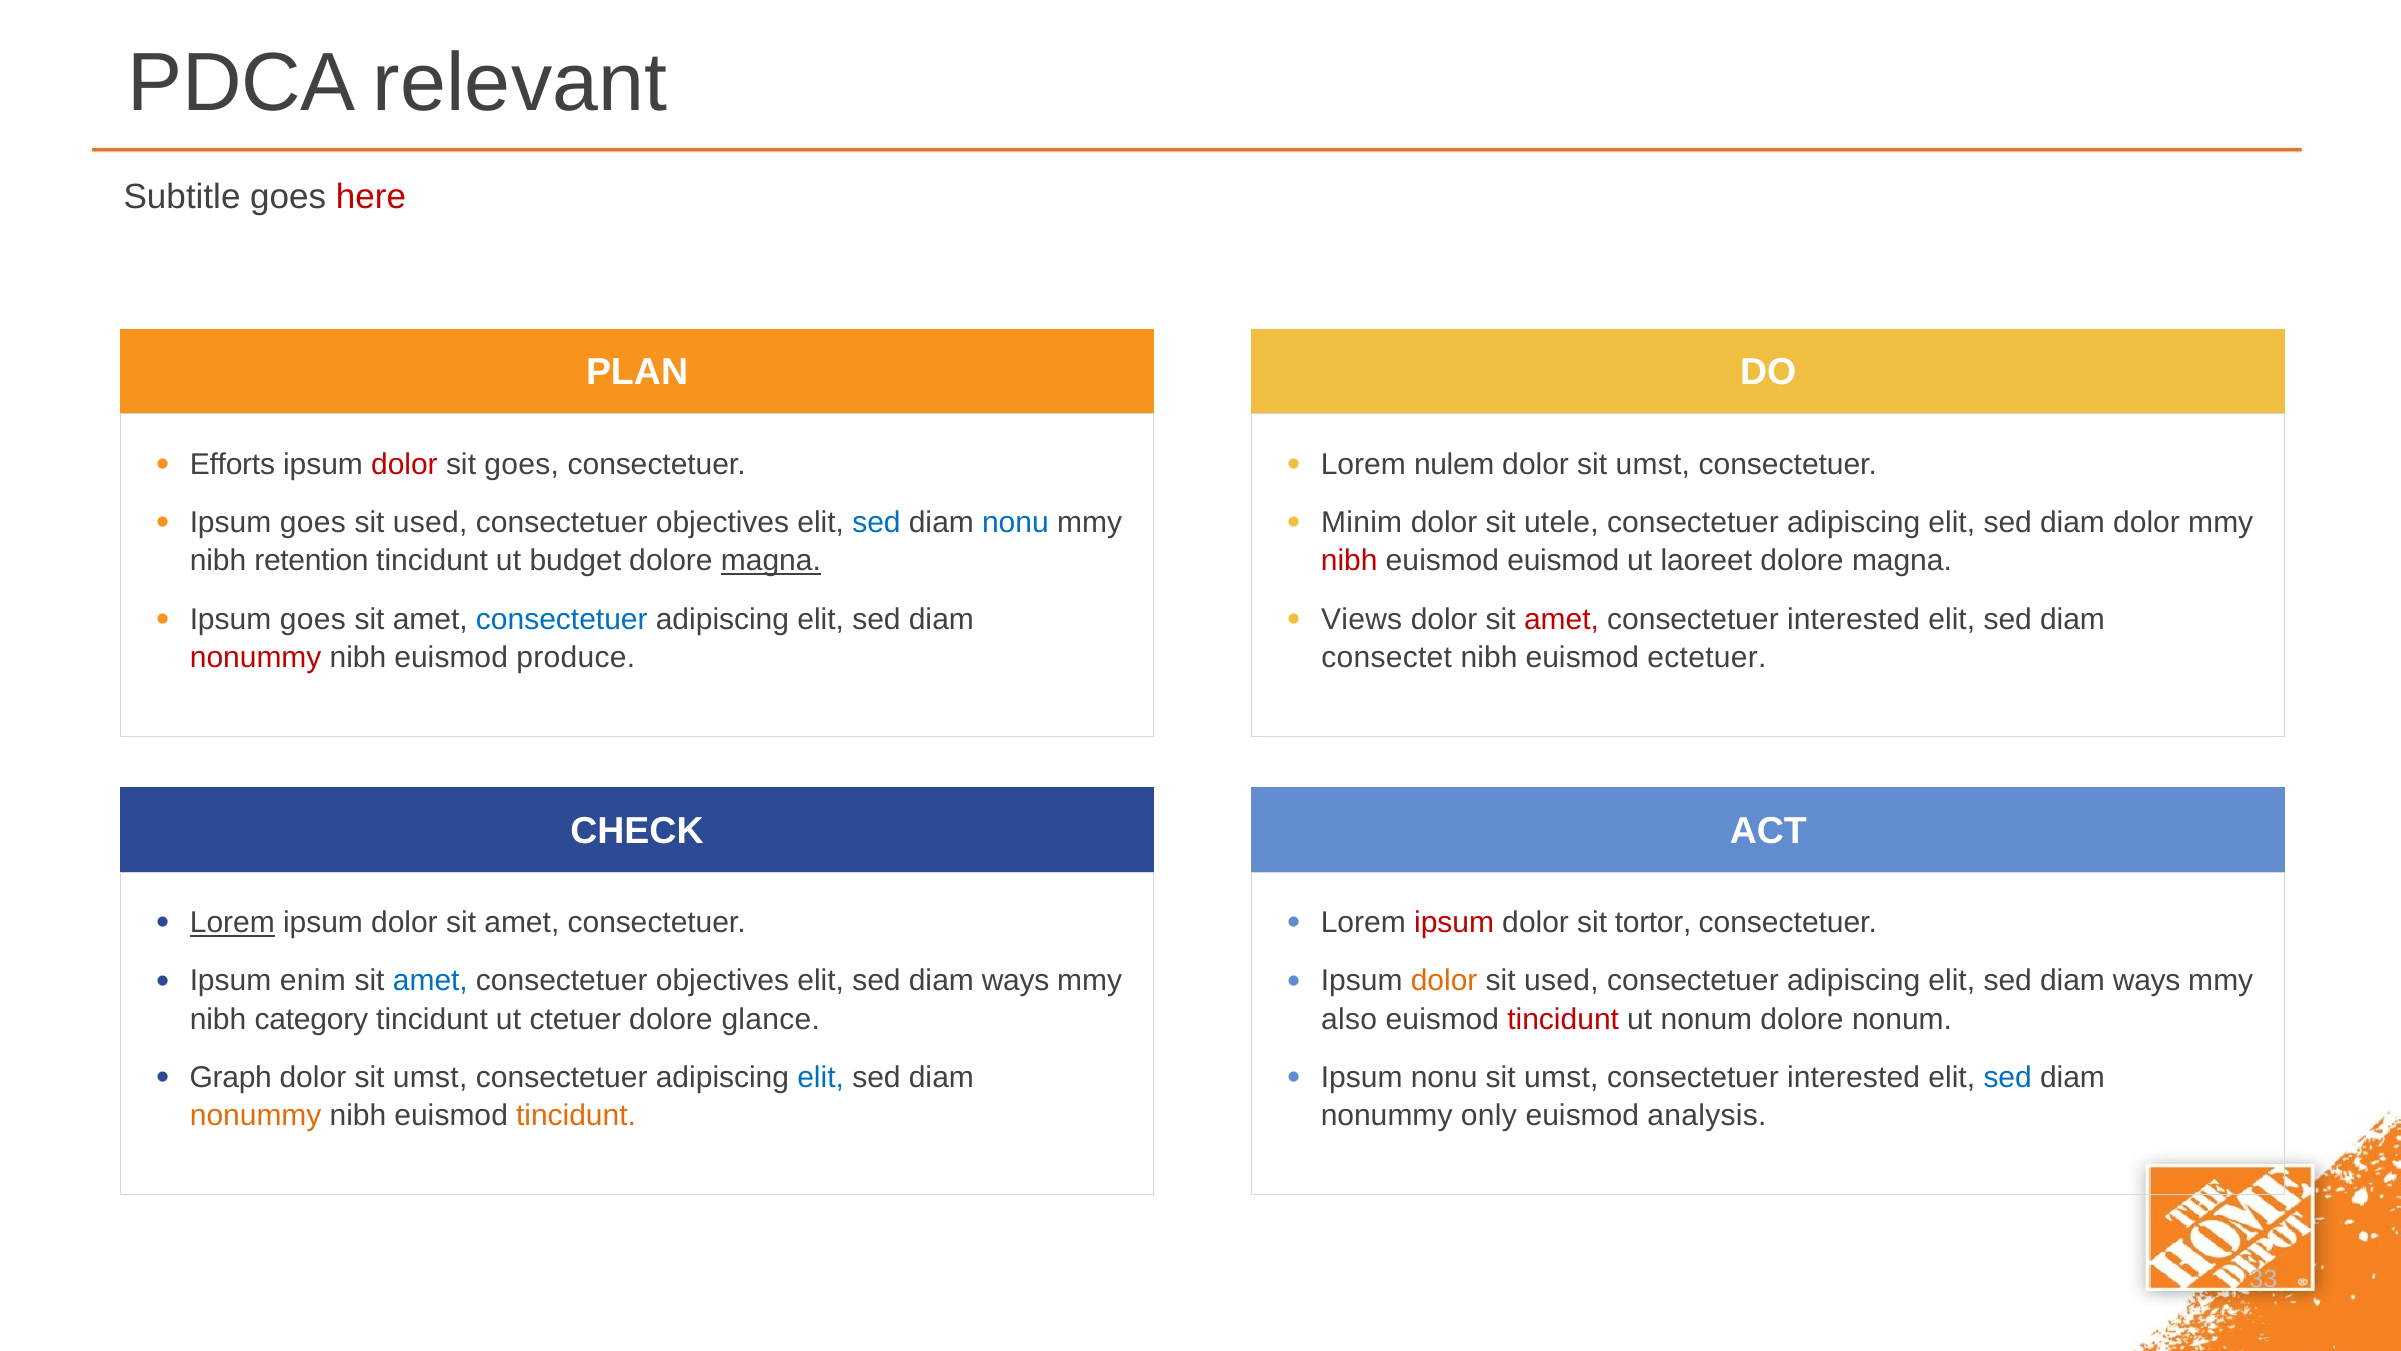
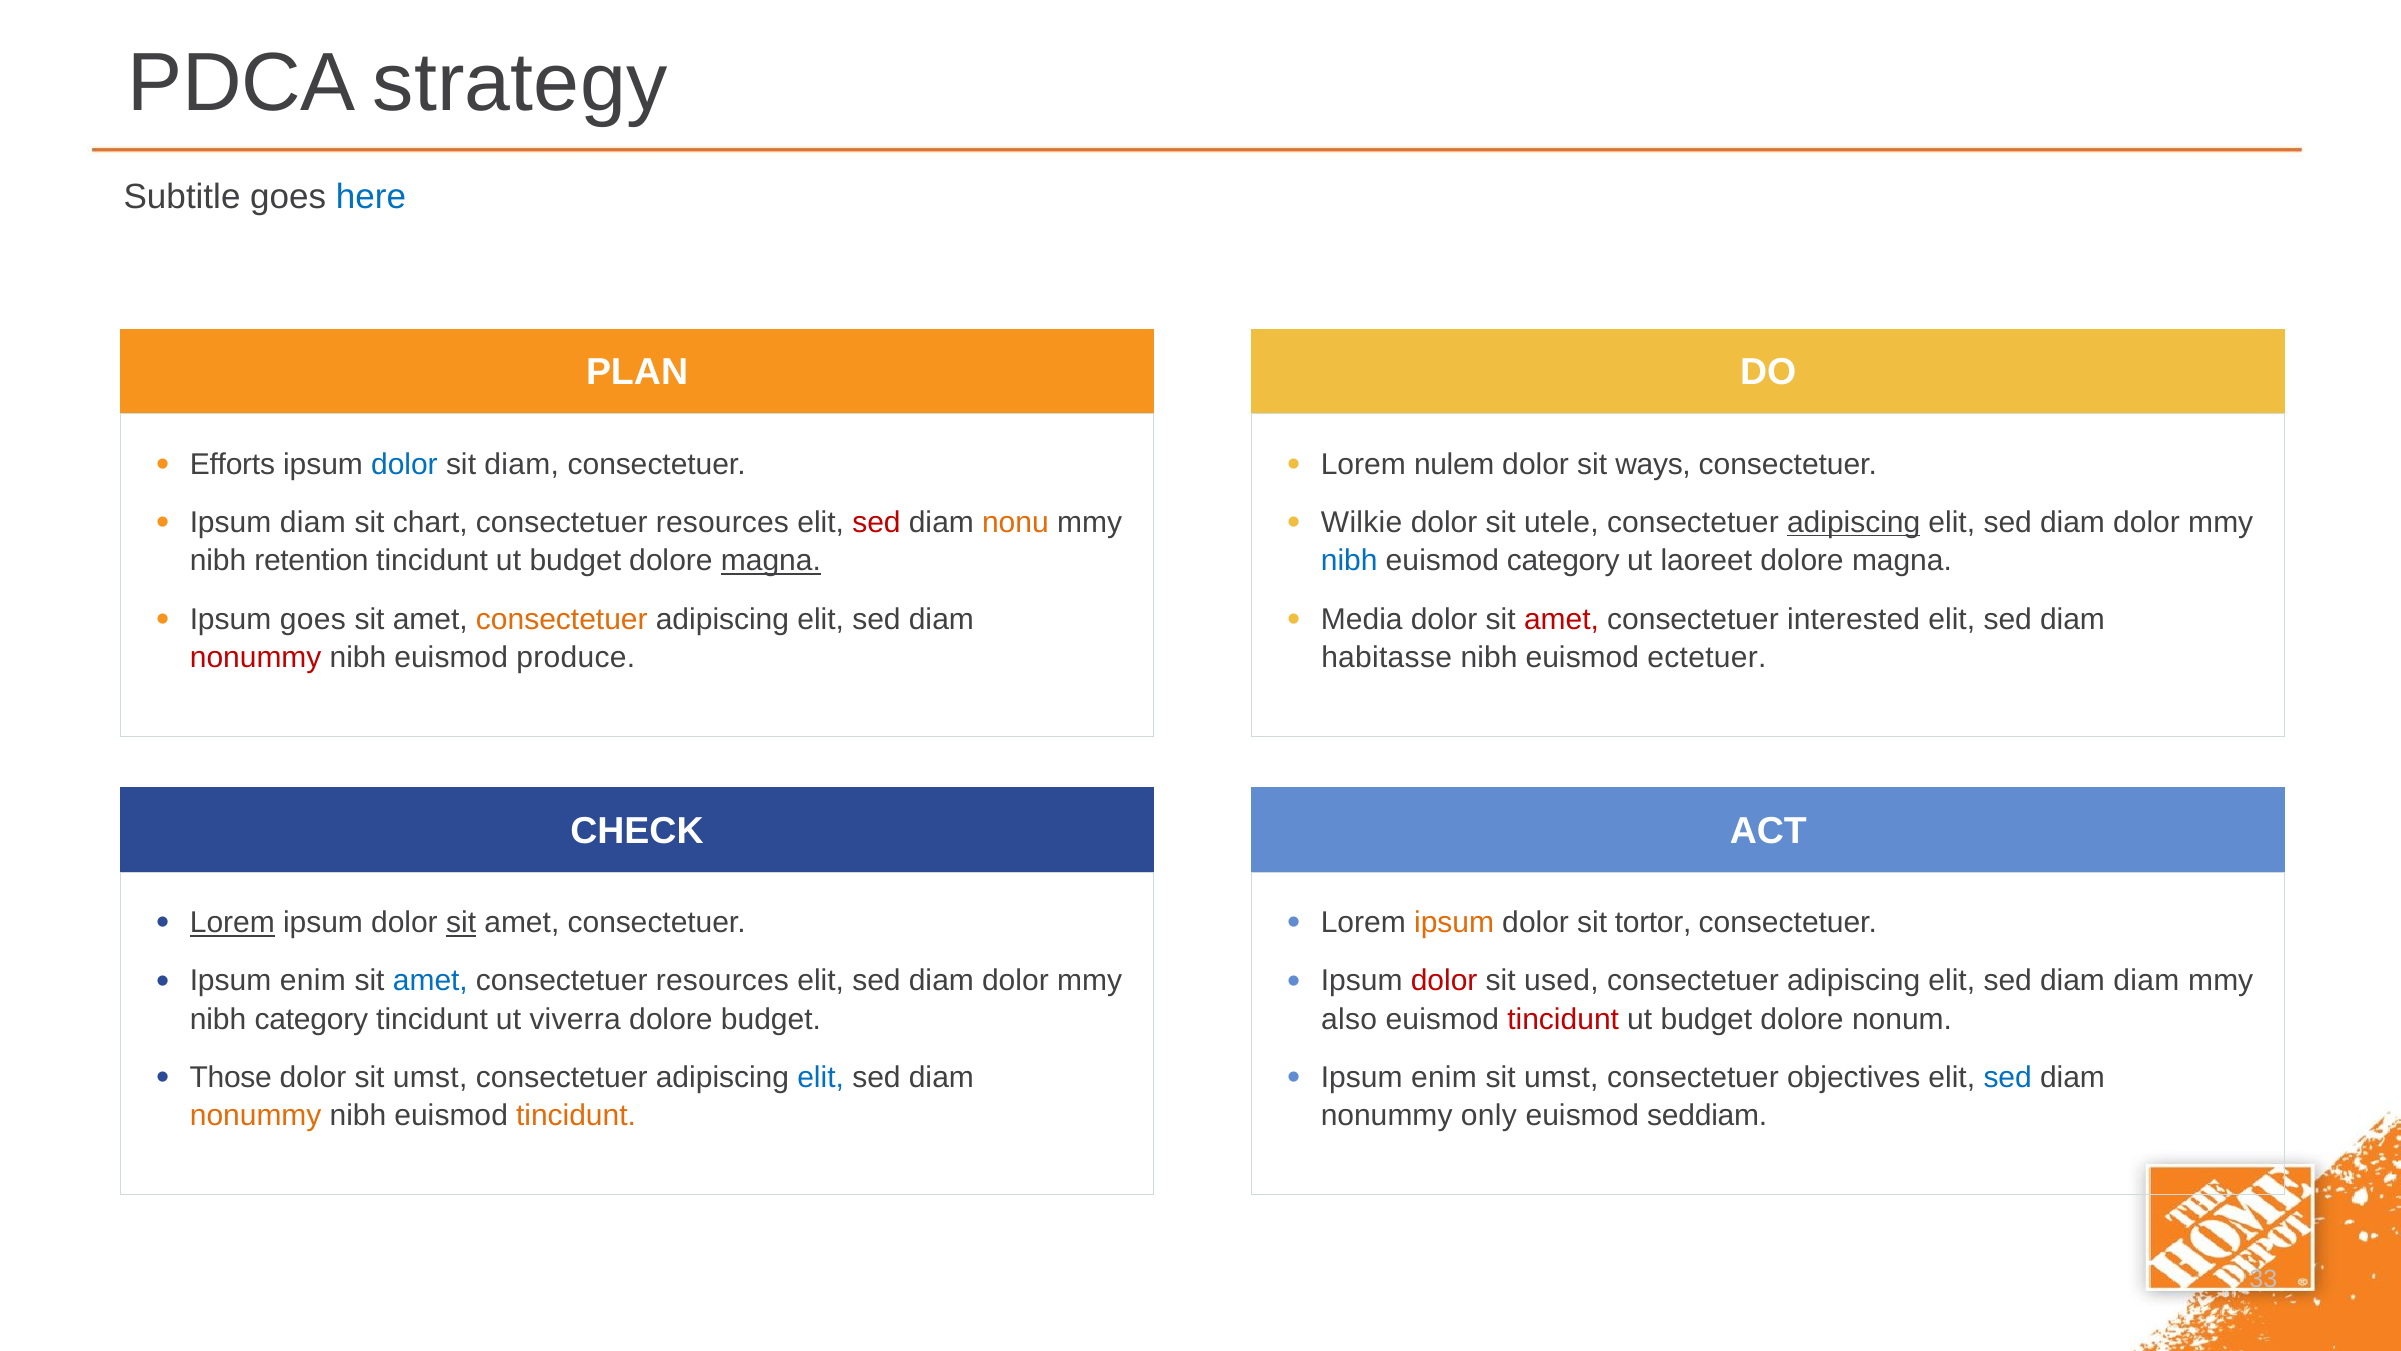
relevant: relevant -> strategy (520, 83)
here colour: red -> blue (371, 197)
dolor colour: red -> blue (404, 464)
sit goes: goes -> diam (522, 464)
umst: umst -> ways (1653, 464)
goes: goes -> diam (313, 522)
used: used -> chart (430, 522)
objectives: objectives -> resources (722, 522)
sed colour: blue -> red (877, 522)
nonu colour: blue -> orange (1015, 522)
Minim: Minim -> Wilkie (1362, 522)
adipiscing underline: none -> present (1854, 522)
nibh colour: red -> blue (1349, 561)
euismod euismod: euismod -> category (1563, 561)
consectetuer colour: blue -> orange (562, 619)
Views: Views -> Media (1362, 619)
consectet: consectet -> habitasse (1387, 657)
sit underline: none -> present (461, 922)
ipsum colour: red -> orange (1454, 922)
objectives: objectives -> resources (722, 981)
ways: ways -> dolor (1015, 981)
dolor colour: orange -> red (1444, 981)
ways: ways -> diam (2146, 981)
ctetuer: ctetuer -> viverra (575, 1019)
dolore glance: glance -> budget (771, 1019)
nonum: nonum -> budget (1706, 1019)
Graph: Graph -> Those (231, 1077)
nonu: nonu -> enim (1444, 1077)
interested: interested -> objectives (1854, 1077)
analysis: analysis -> seddiam (1707, 1116)
